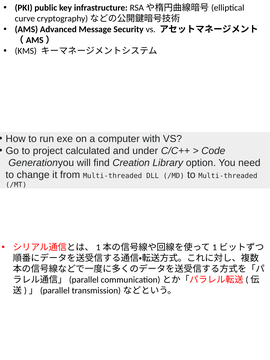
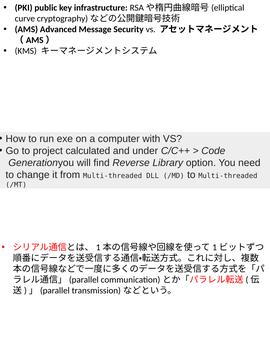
Creation: Creation -> Reverse (131, 163)
